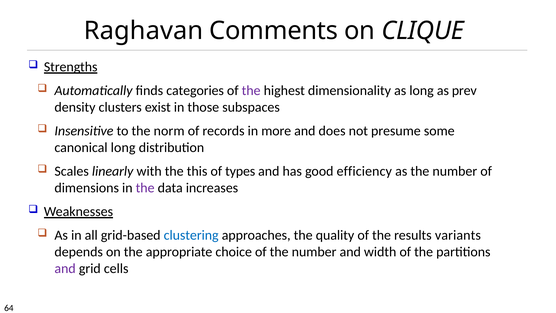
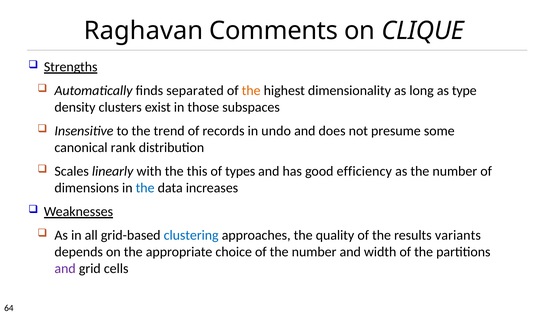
categories: categories -> separated (195, 90)
the colour: purple -> orange (251, 90)
prev: prev -> type (464, 90)
norm: norm -> trend (169, 131)
more: more -> undo (276, 131)
canonical long: long -> rank (123, 147)
the colour: purple -> blue (145, 188)
